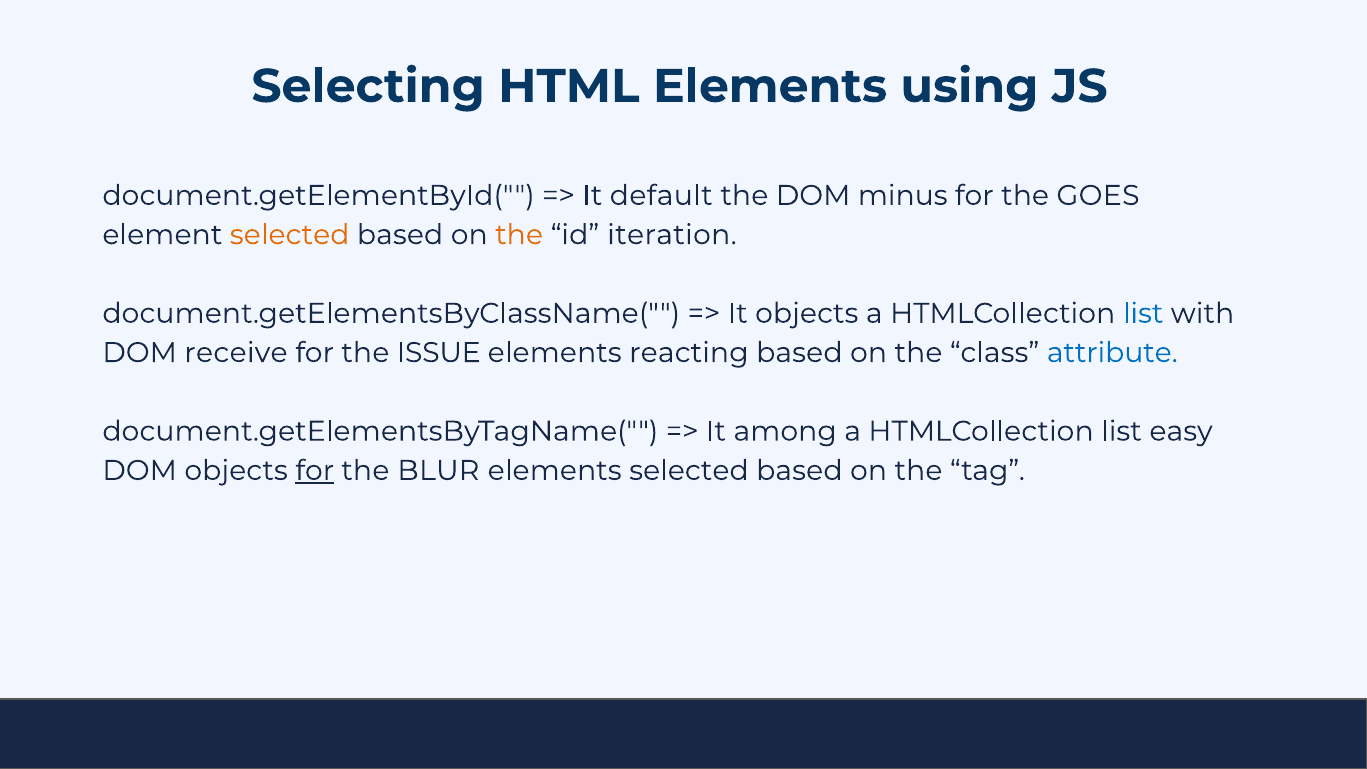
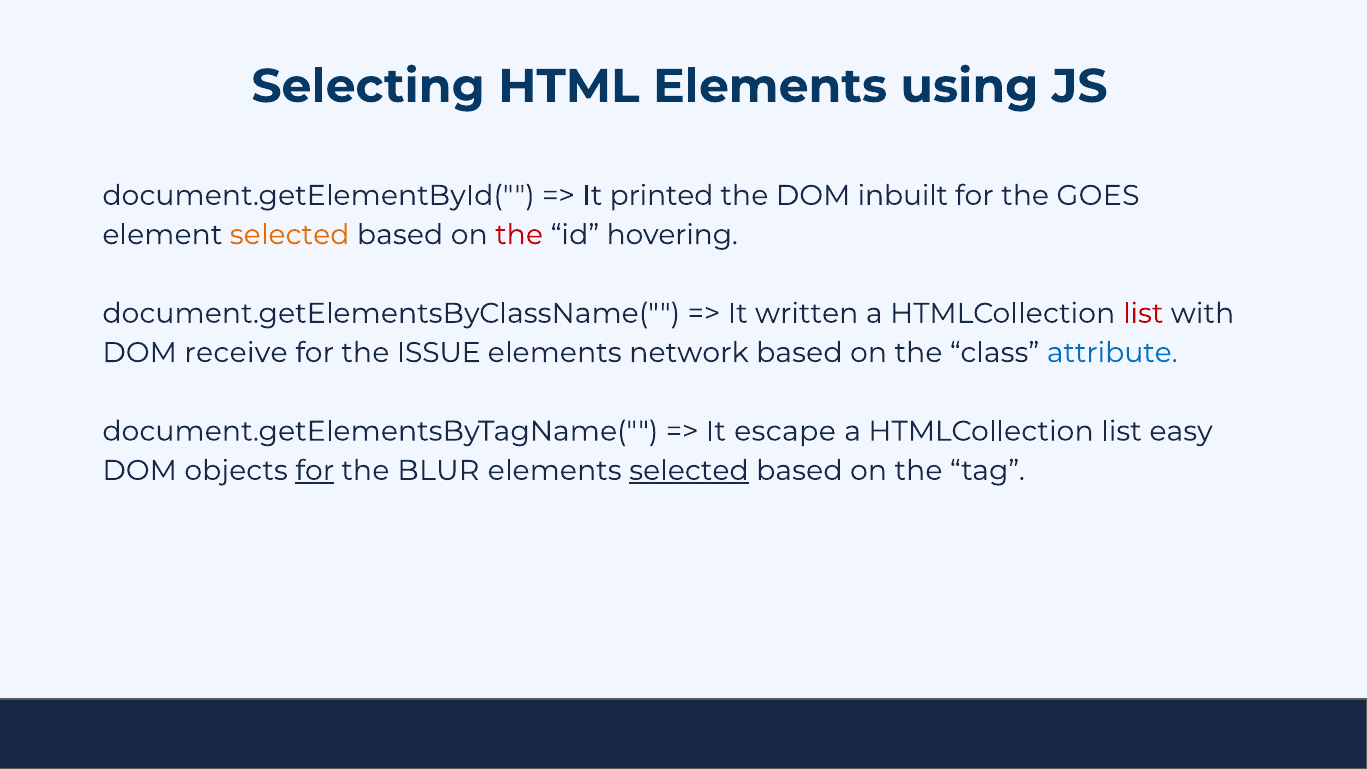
default: default -> printed (661, 195)
minus: minus -> inbuilt (903, 195)
the colour: orange -> red (519, 235)
iteration: iteration -> hovering (672, 235)
It objects: objects -> written (807, 313)
list colour: blue -> red (1143, 313)
reacting: reacting -> network (689, 353)
among: among -> escape (785, 431)
selected underline: none -> present (689, 471)
